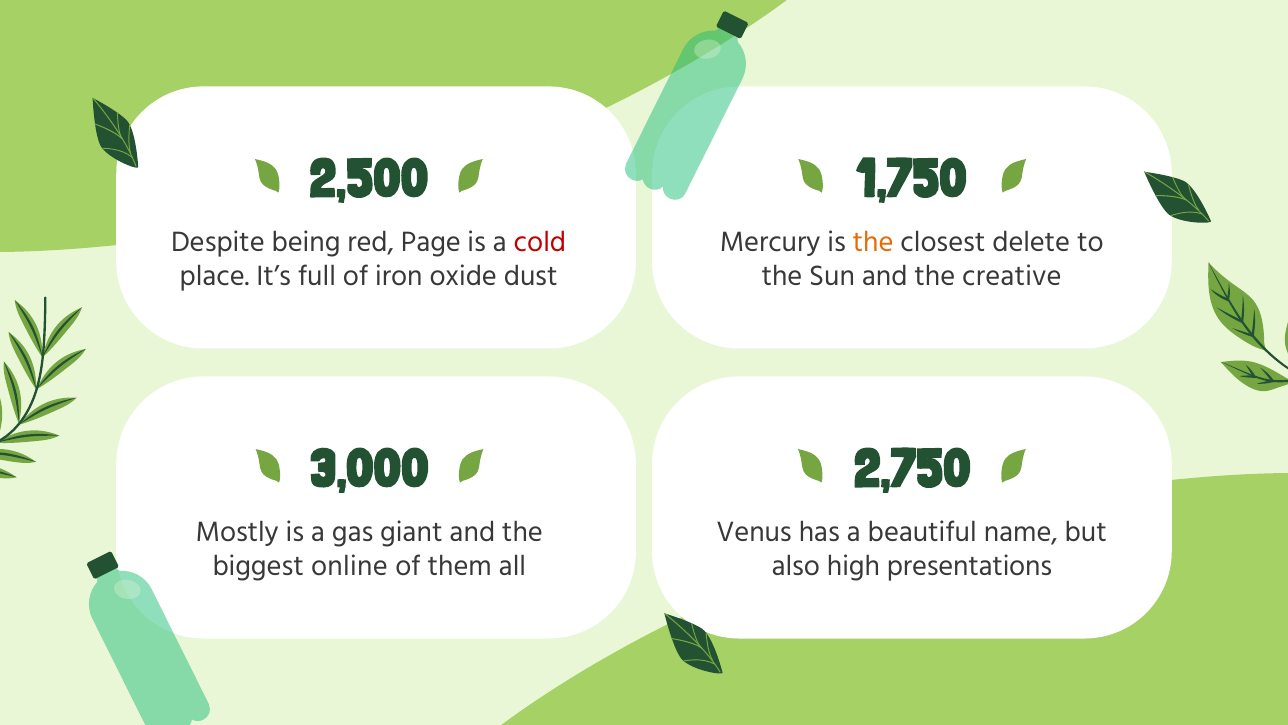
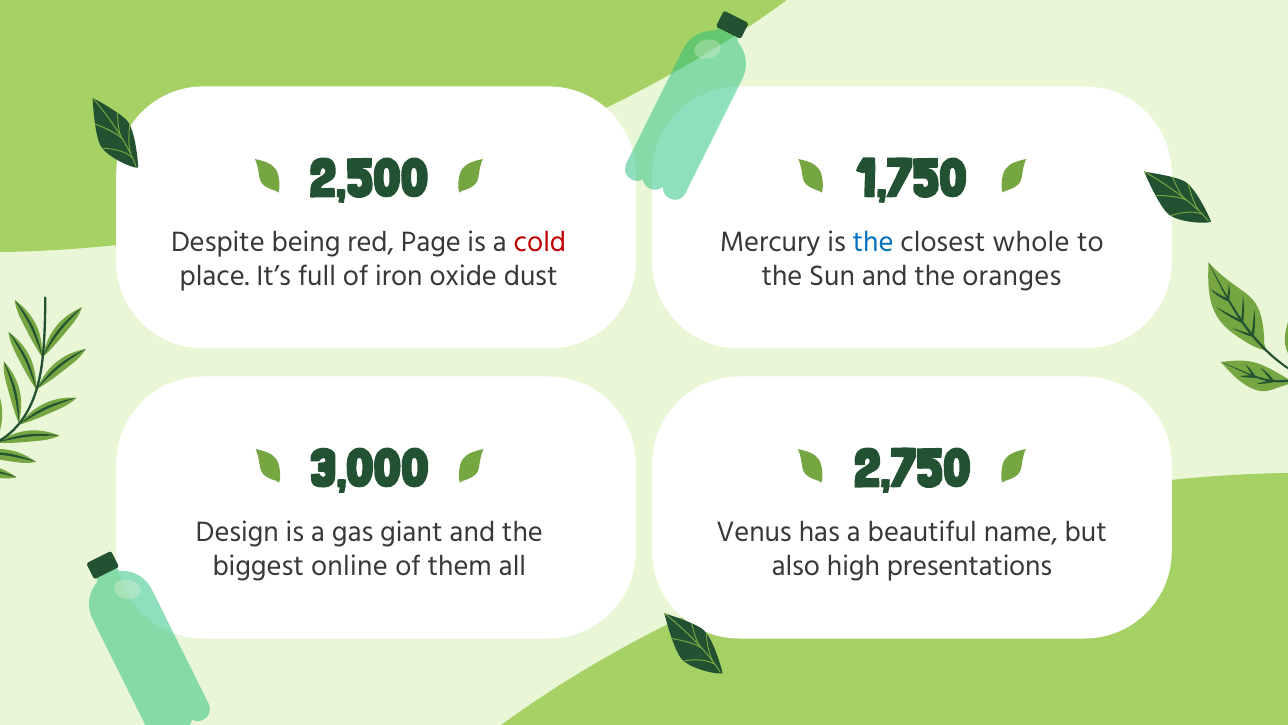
the colour: orange -> blue (873, 242)
delete: delete -> whole (1031, 242)
creative: creative -> oranges (1012, 276)
Mostly: Mostly -> Design (237, 532)
